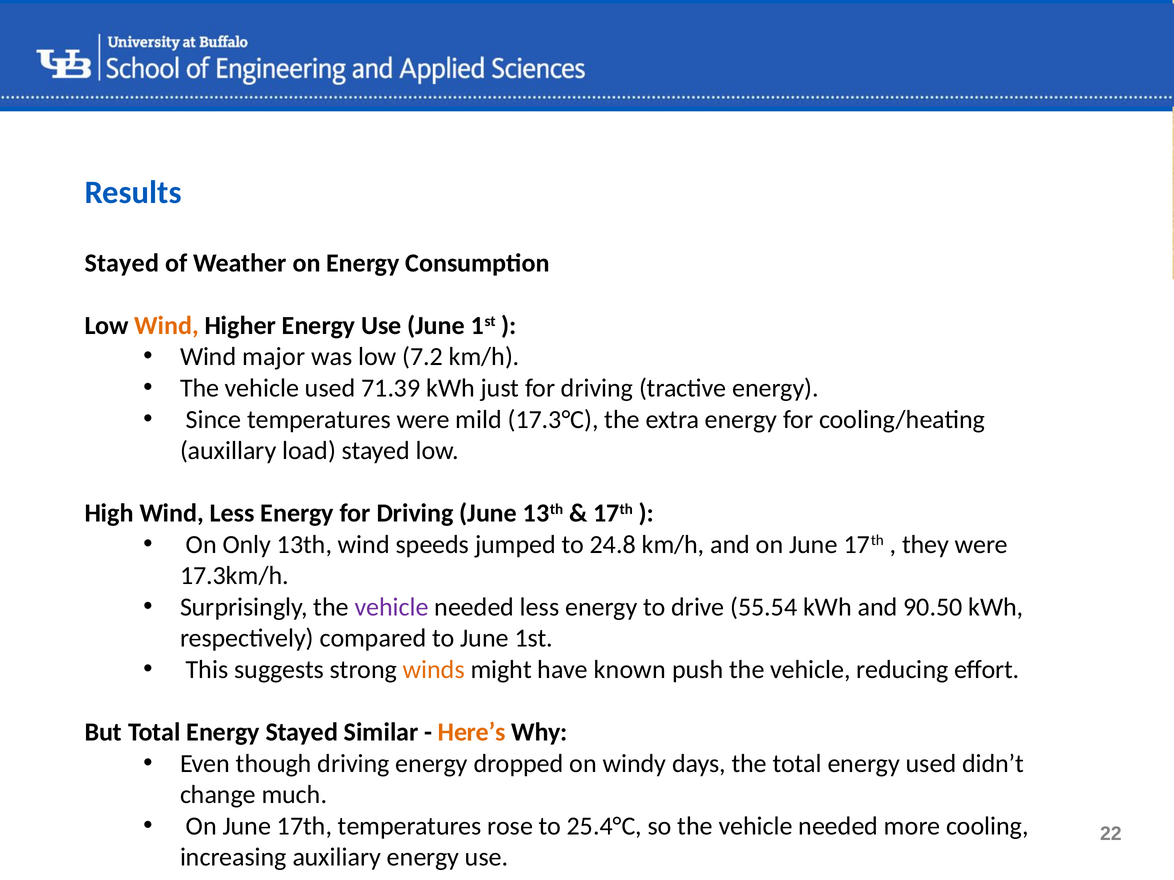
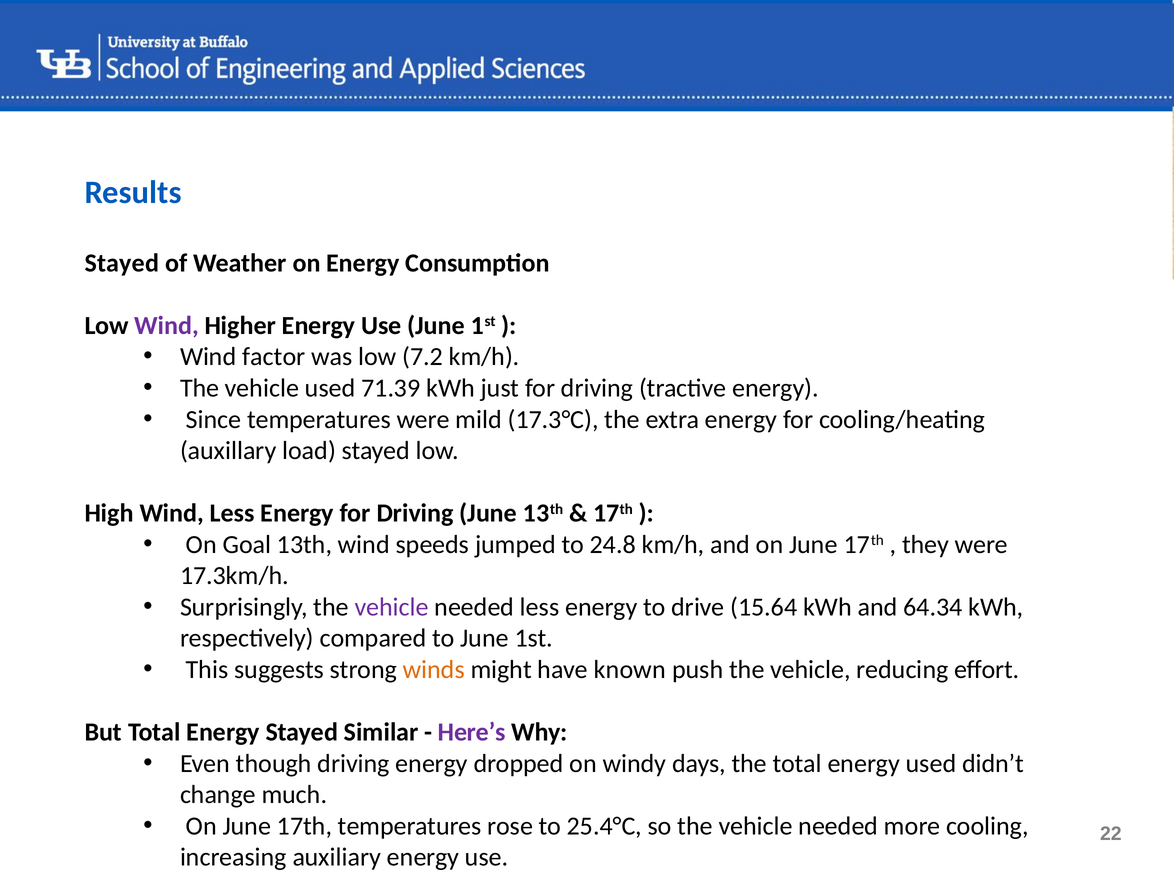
Wind colour: orange -> purple (167, 326)
major: major -> factor (274, 357)
Only: Only -> Goal (247, 545)
55.54: 55.54 -> 15.64 (764, 607)
90.50: 90.50 -> 64.34 (933, 607)
Here’s colour: orange -> purple (472, 733)
